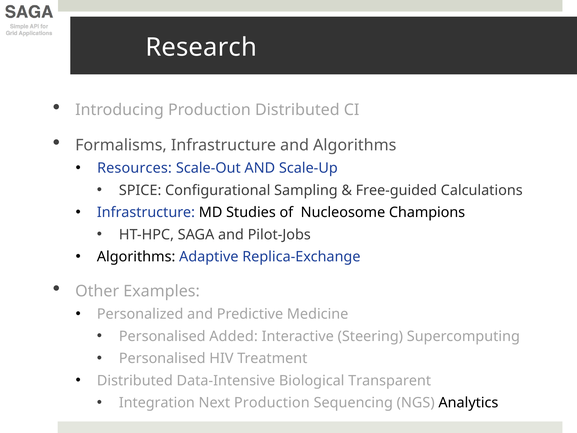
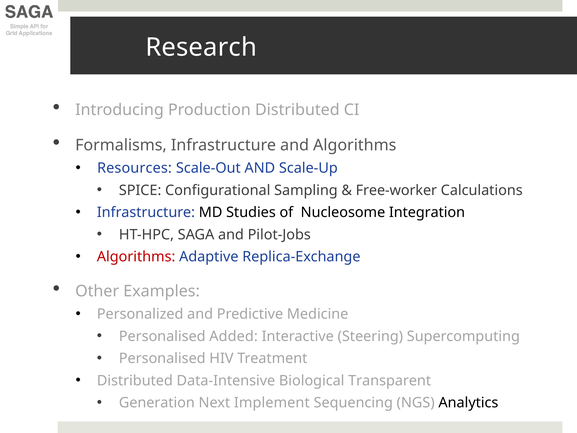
Free-guided: Free-guided -> Free-worker (396, 190)
Champions: Champions -> Integration (427, 212)
Algorithms colour: black -> red (136, 257)
Integration: Integration -> Generation (157, 403)
Next Production: Production -> Implement (272, 403)
